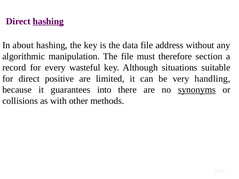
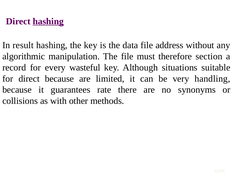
about: about -> result (23, 45)
direct positive: positive -> because (59, 79)
into: into -> rate (104, 90)
synonyms underline: present -> none (197, 90)
